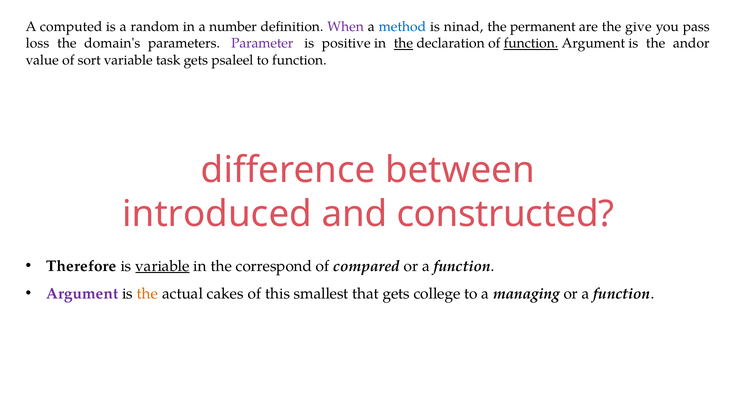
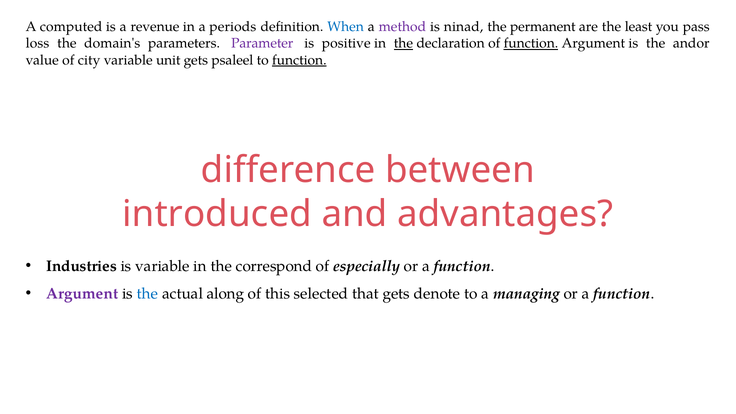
random: random -> revenue (155, 27)
number: number -> periods (233, 27)
When colour: purple -> blue (346, 27)
method colour: blue -> purple (402, 27)
give: give -> least (639, 27)
sort: sort -> city (89, 60)
task: task -> unit (168, 60)
function underline: none -> present (299, 60)
constructed: constructed -> advantages (505, 214)
Therefore: Therefore -> Industries (82, 266)
variable underline: present -> none (163, 266)
compared: compared -> especially (367, 266)
the colour: orange -> blue (147, 294)
cakes: cakes -> along (225, 294)
smallest: smallest -> selected (321, 294)
college: college -> denote (437, 294)
